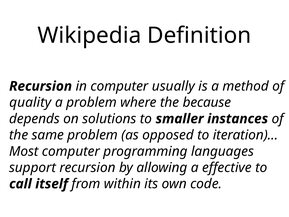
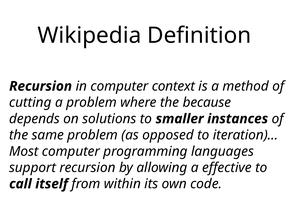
usually: usually -> context (173, 86)
quality: quality -> cutting (30, 102)
